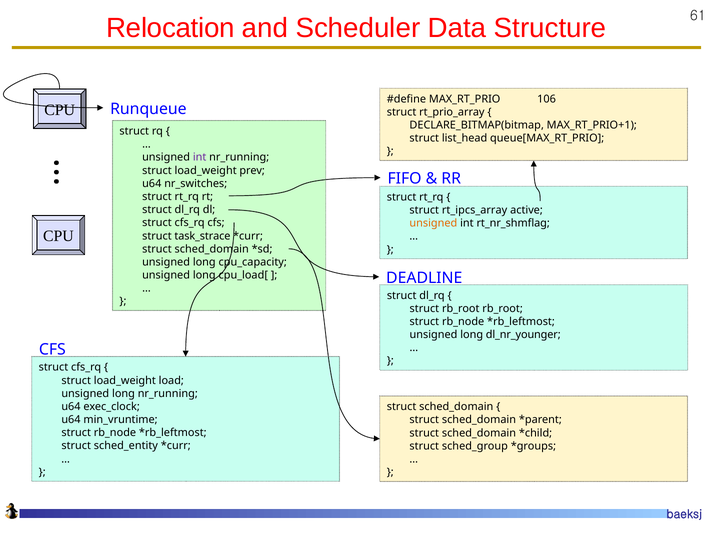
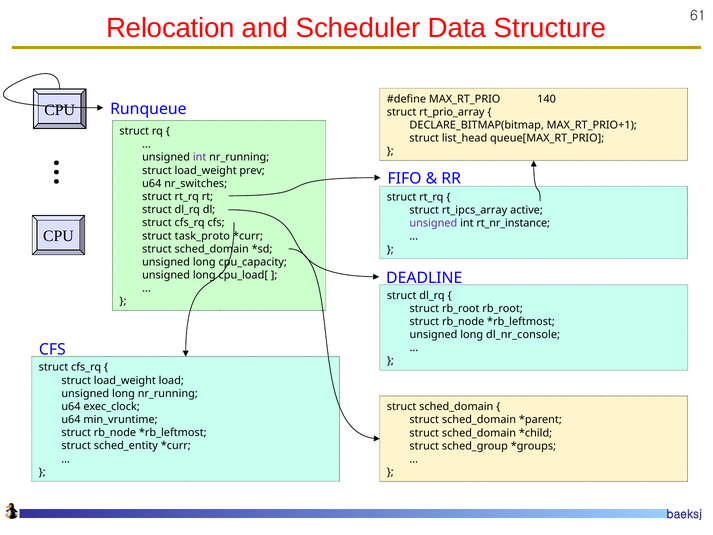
106: 106 -> 140 (547, 99)
unsigned colour: orange -> purple (433, 223)
rt_nr_shmflag: rt_nr_shmflag -> rt_nr_instance (513, 223)
task_strace: task_strace -> task_proto (202, 236)
dl_nr_younger: dl_nr_younger -> dl_nr_console (523, 335)
